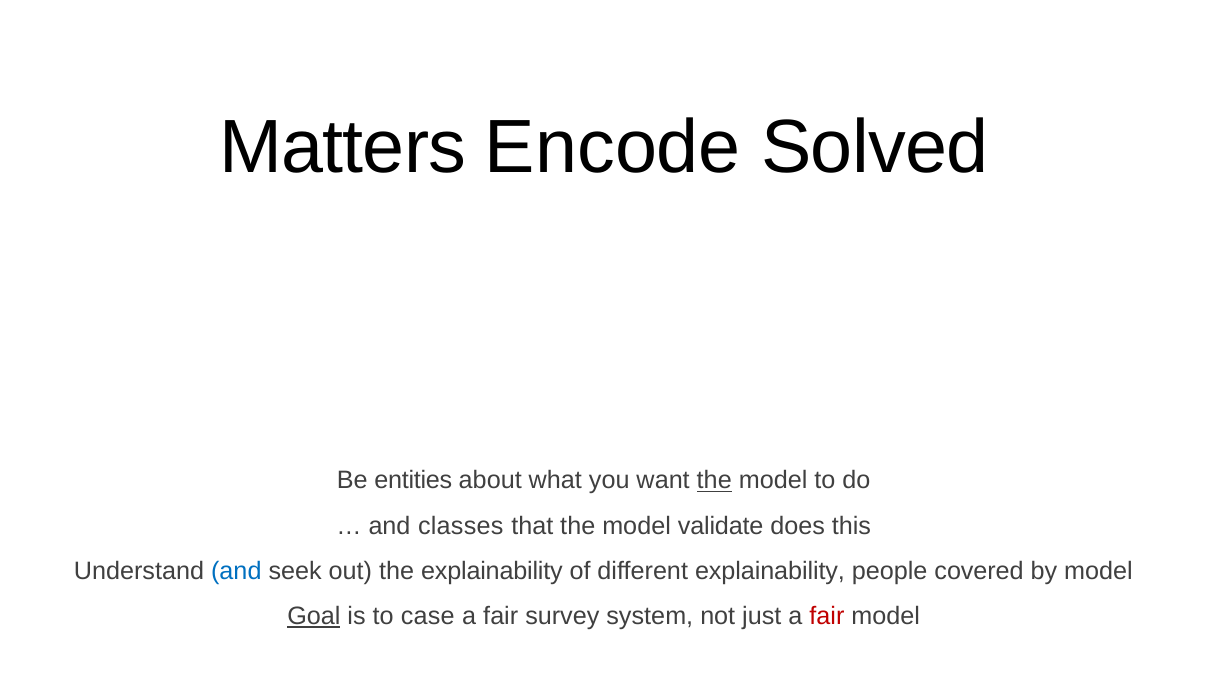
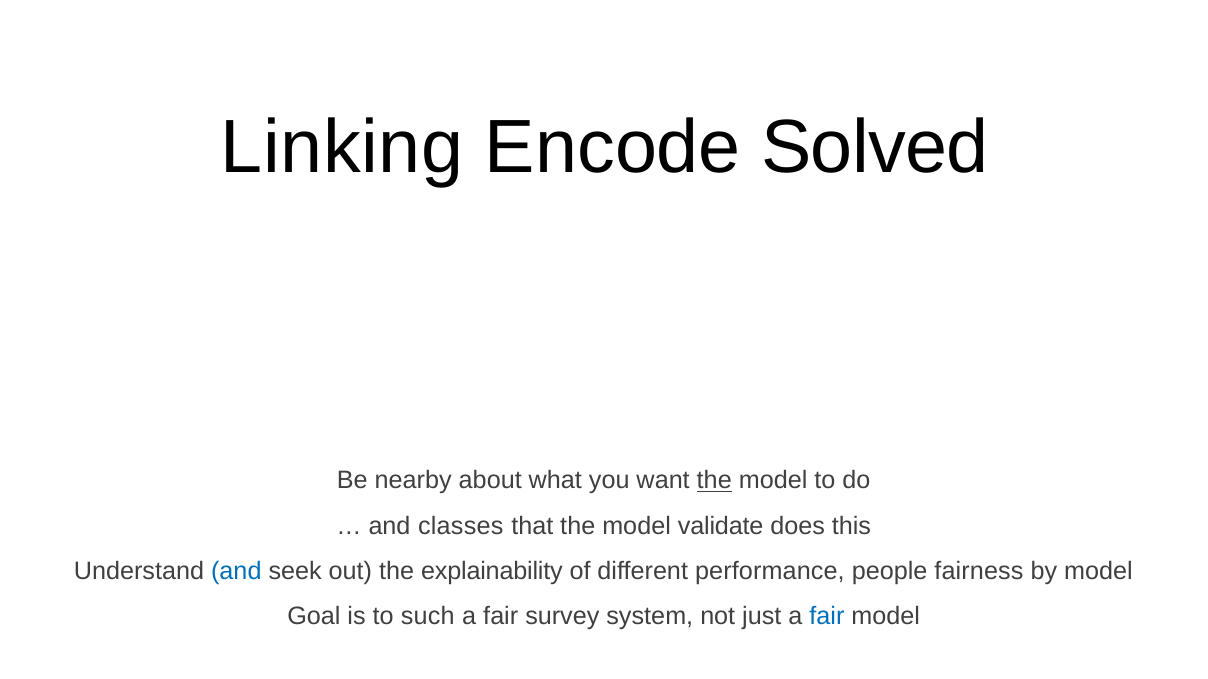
Matters: Matters -> Linking (342, 148)
entities: entities -> nearby (413, 481)
different explainability: explainability -> performance (770, 571)
covered: covered -> fairness (979, 571)
Goal underline: present -> none (314, 617)
case: case -> such (428, 617)
fair colour: red -> blue (827, 617)
